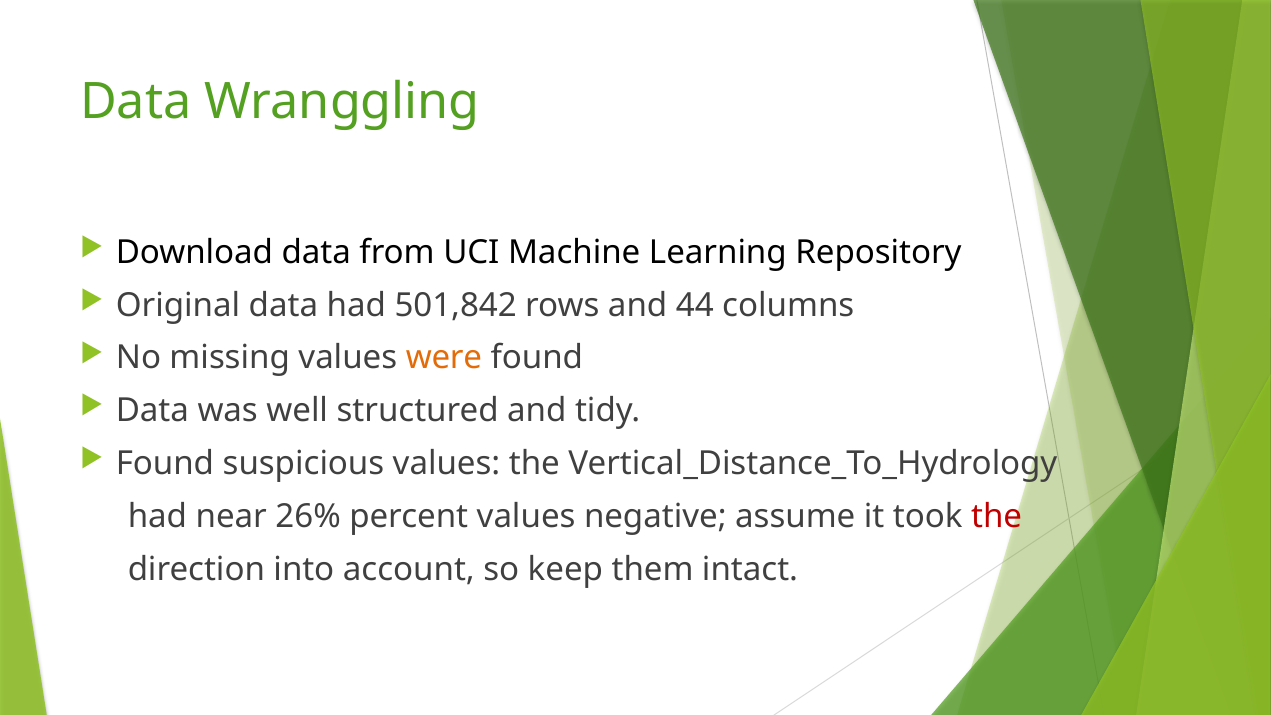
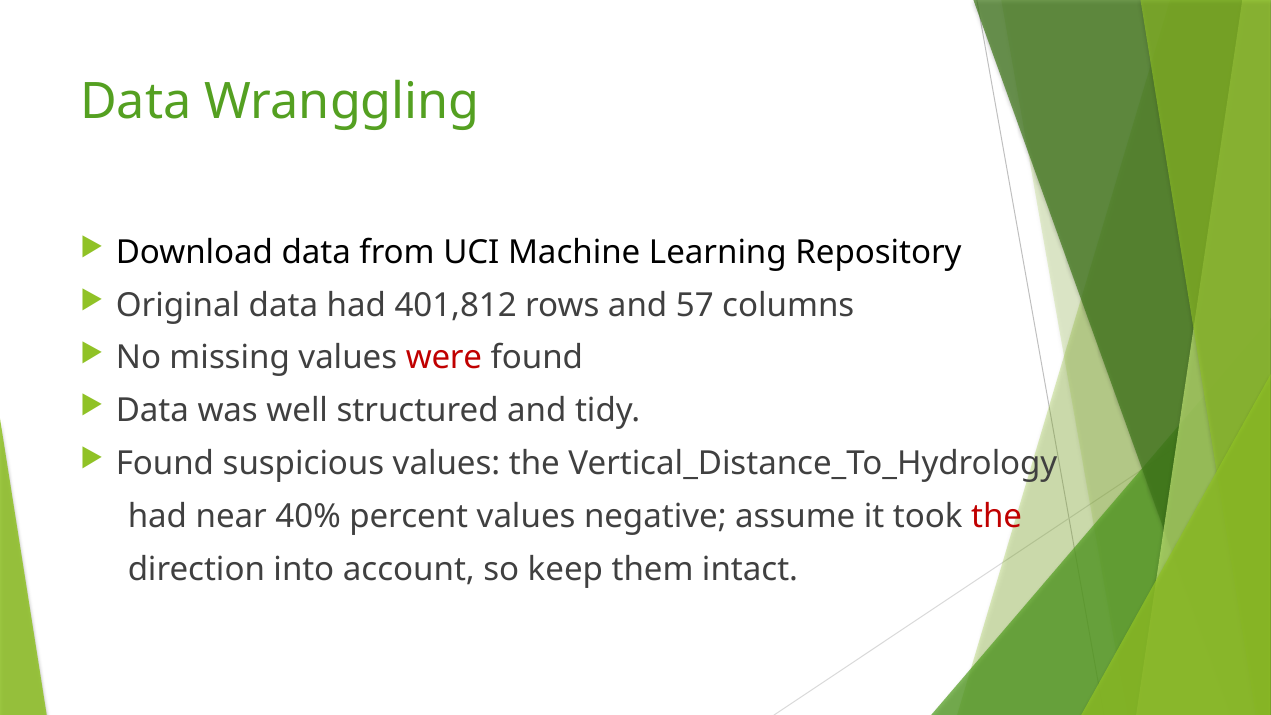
501,842: 501,842 -> 401,812 (456, 305)
44: 44 -> 57 (695, 305)
were colour: orange -> red (444, 358)
26%: 26% -> 40% (308, 517)
